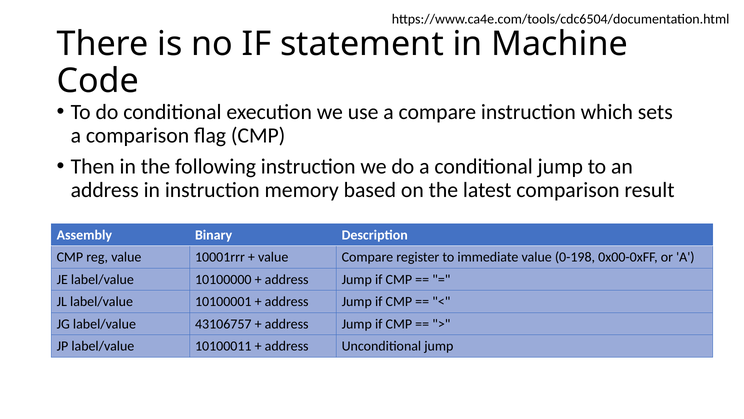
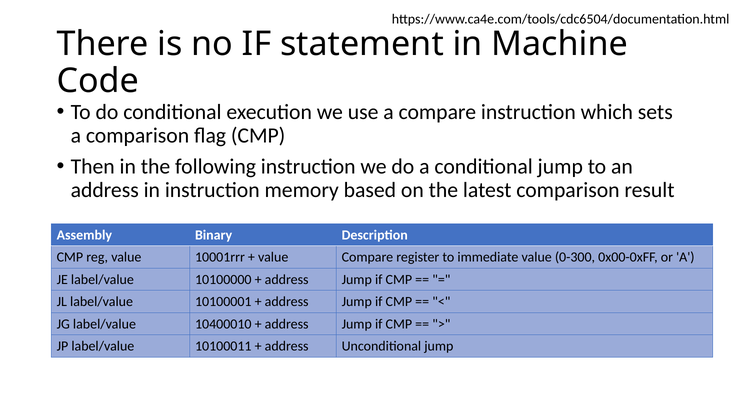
0-198: 0-198 -> 0-300 (575, 257)
43106757: 43106757 -> 10400010 (223, 324)
